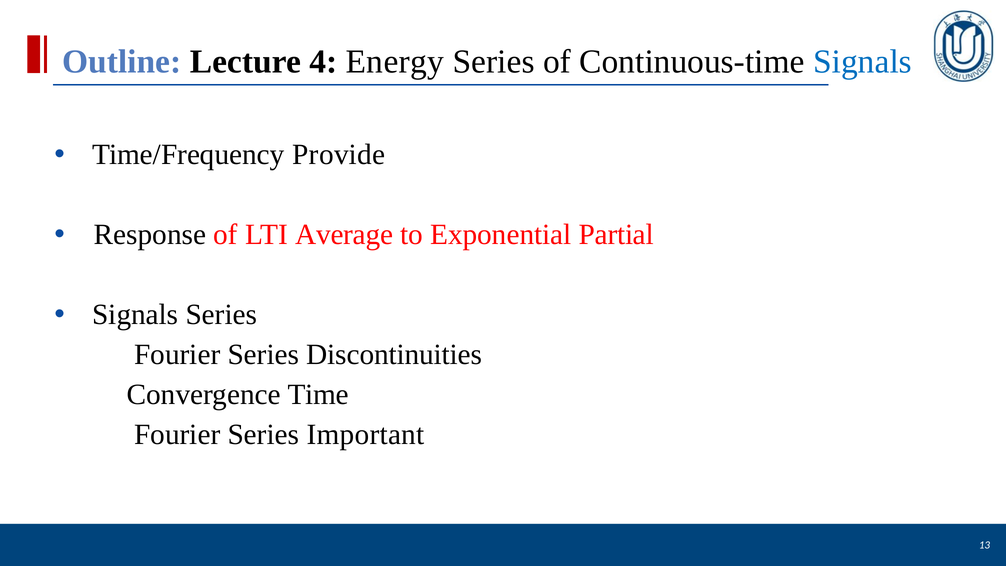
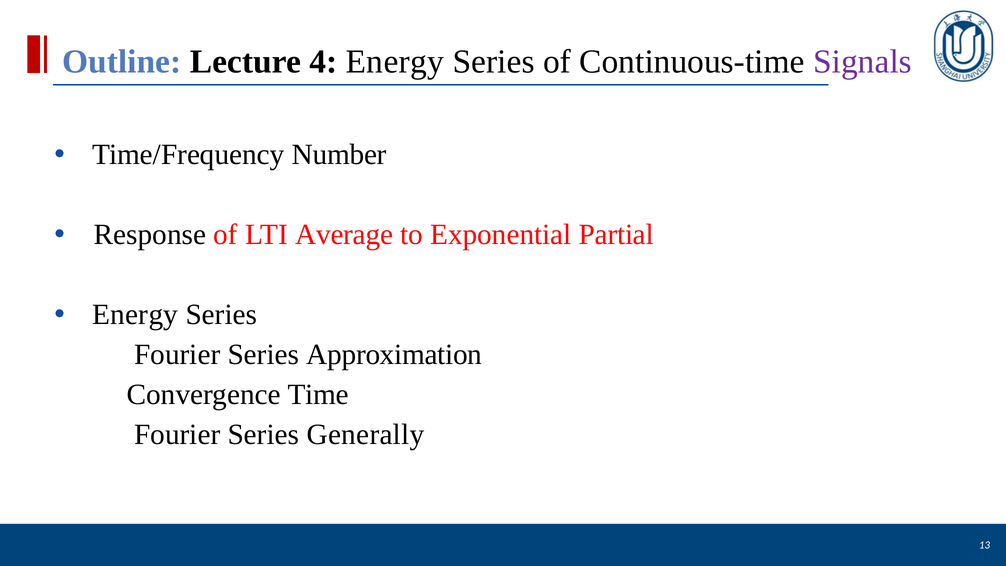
Signals colour: blue -> purple (862, 62)
Provide: Provide -> Number (339, 155)
Signals: Signals -> Energy (135, 315)
Discontinuities: Discontinuities -> Approximation (394, 355)
Important: Important -> Generally (366, 435)
